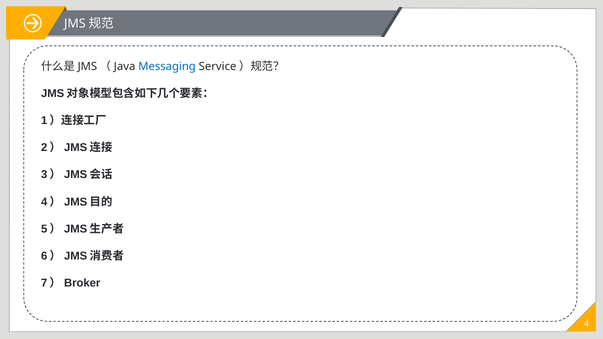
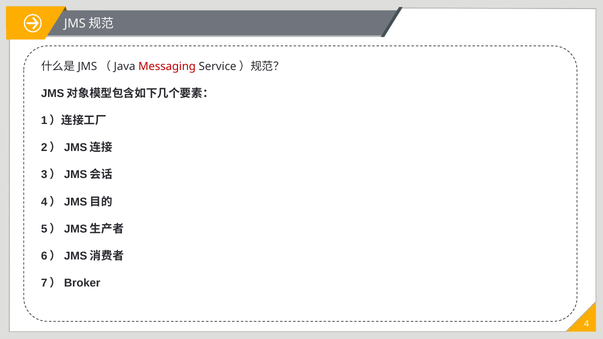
Messaging colour: blue -> red (167, 66)
